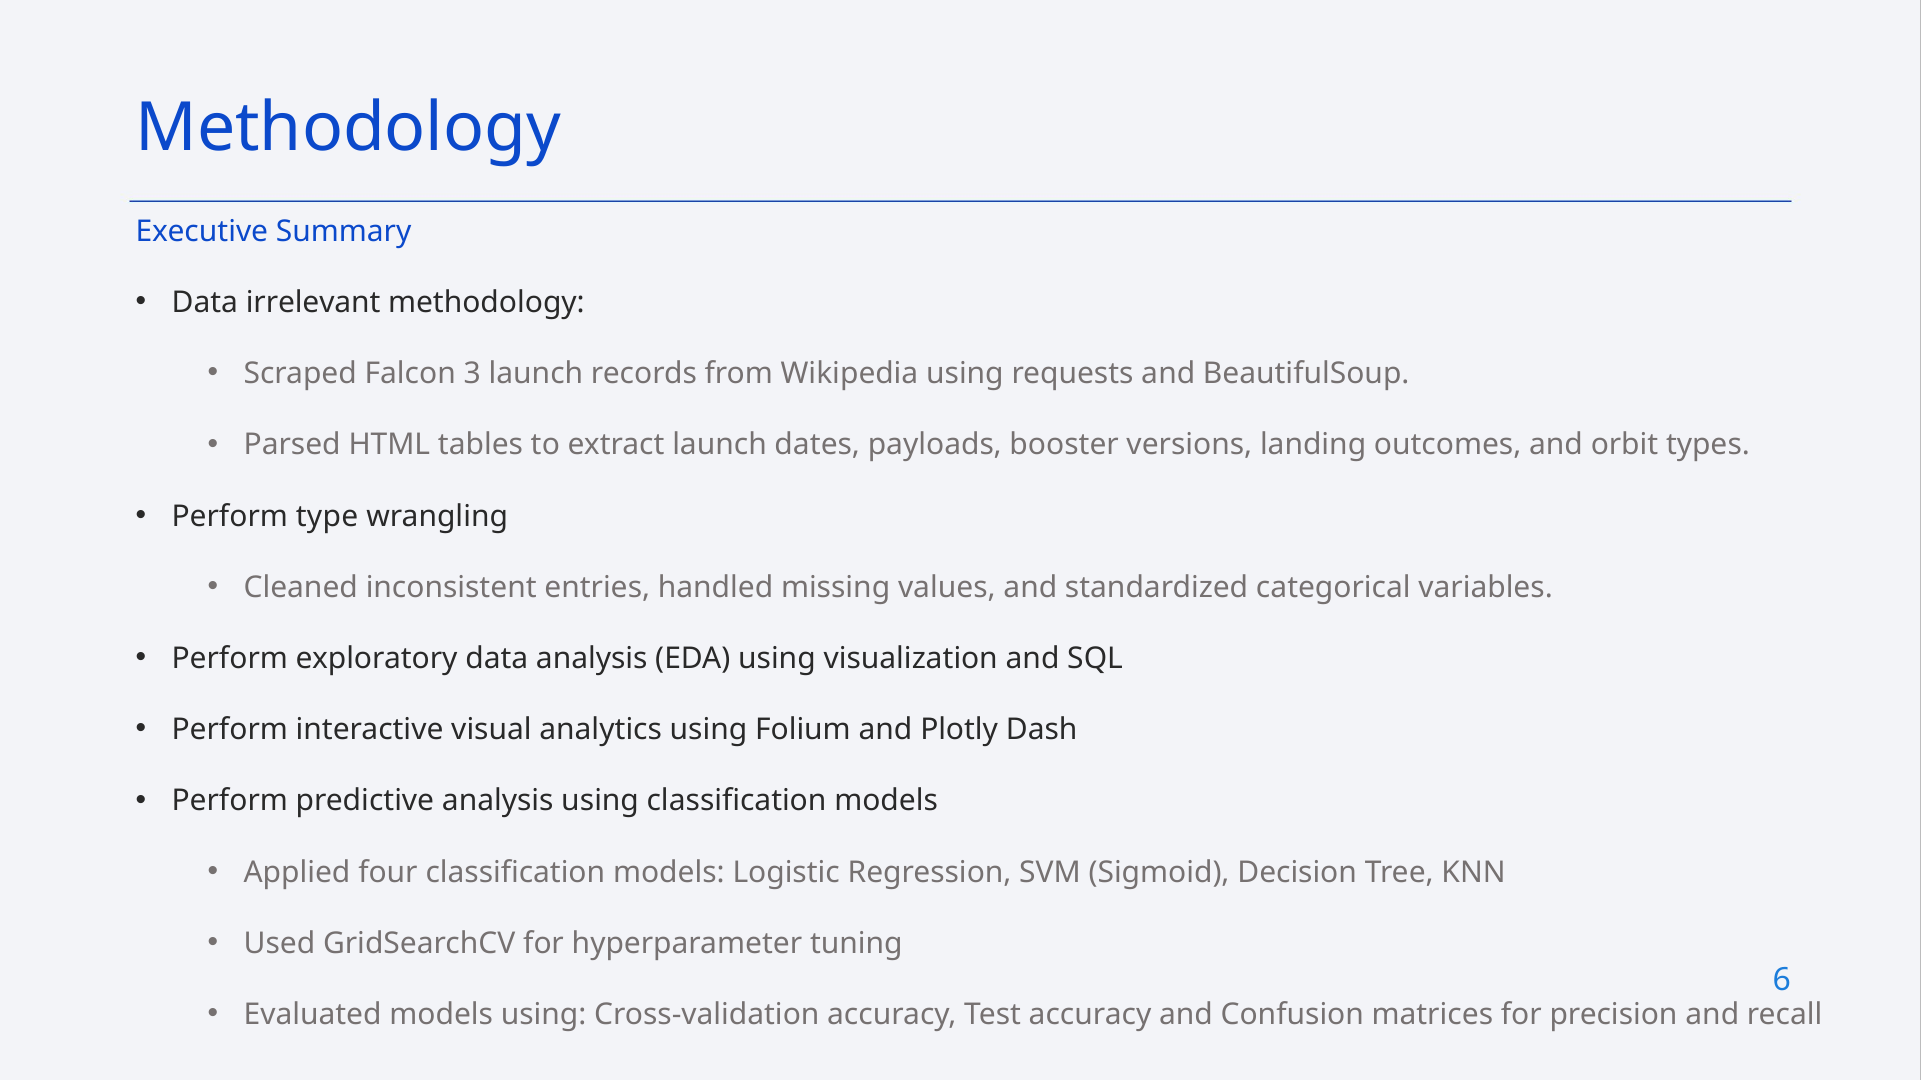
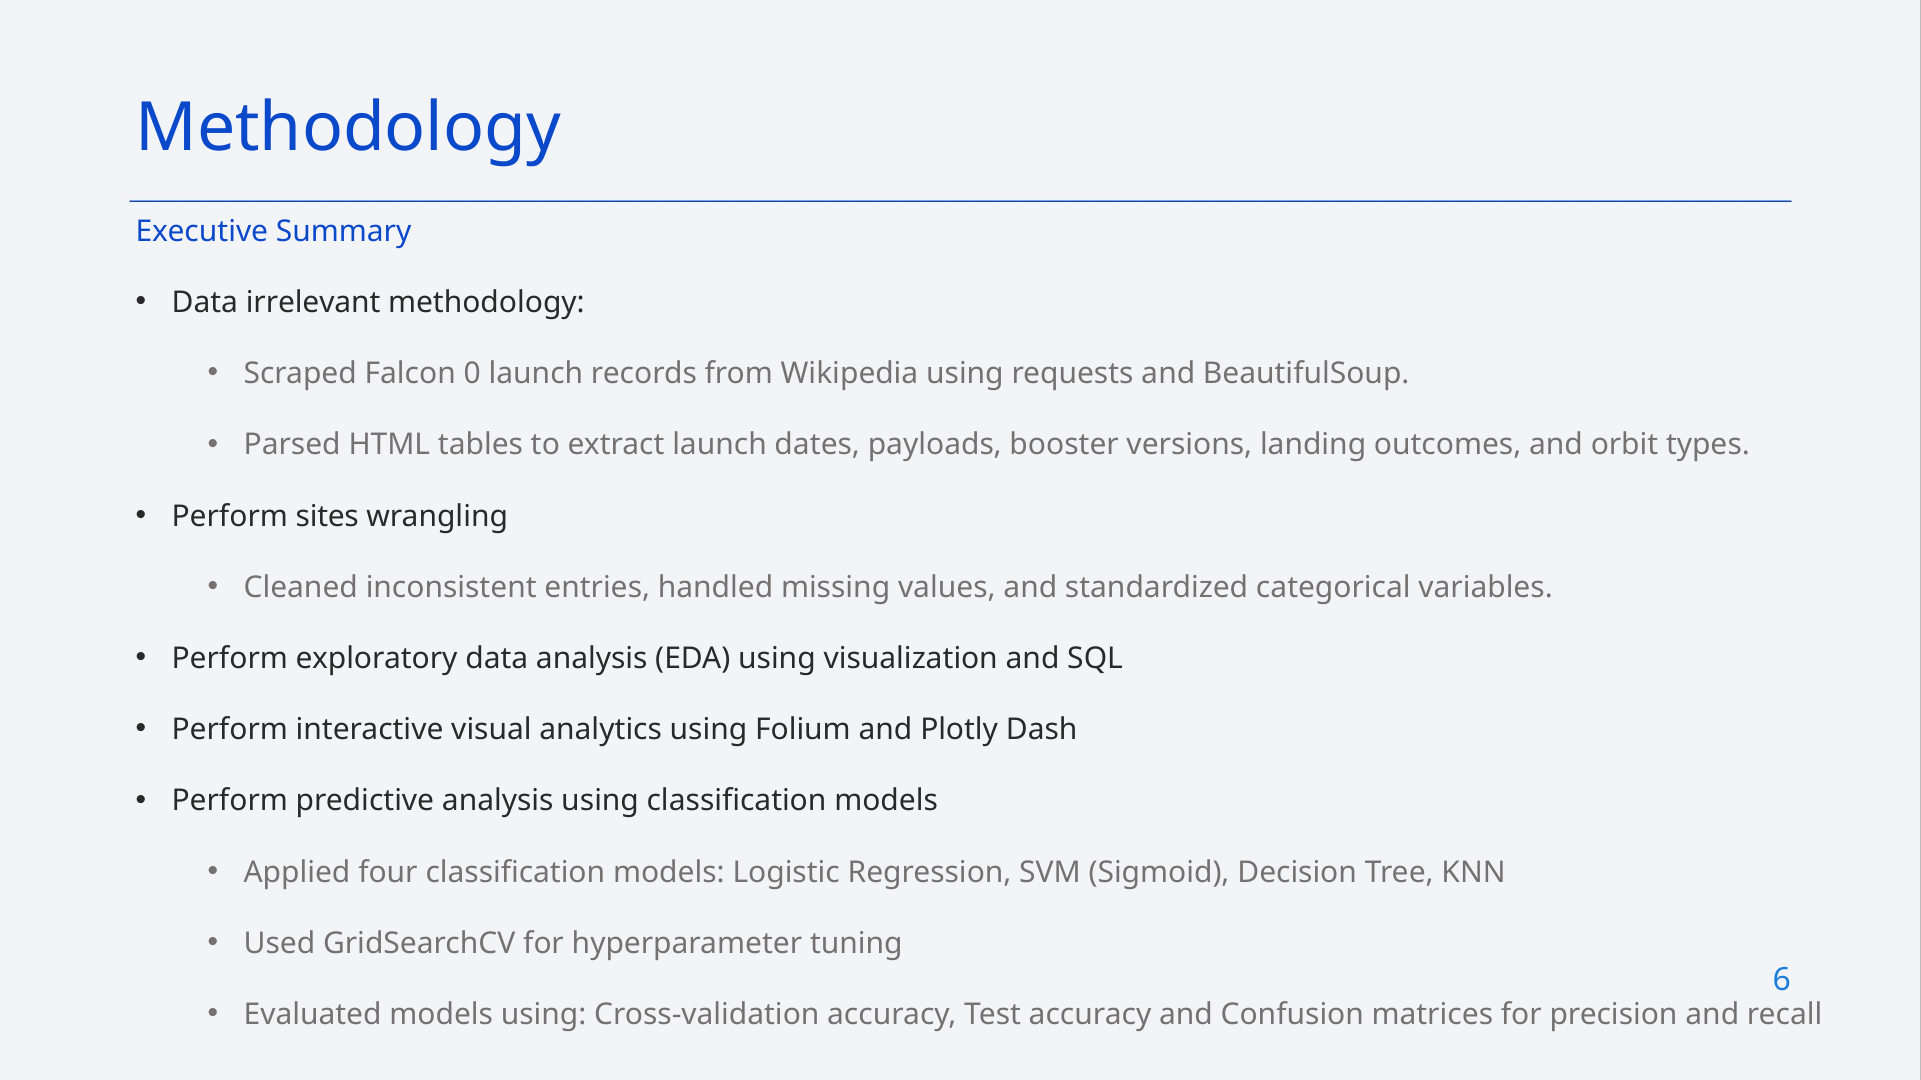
3: 3 -> 0 (472, 374)
type: type -> sites (327, 516)
